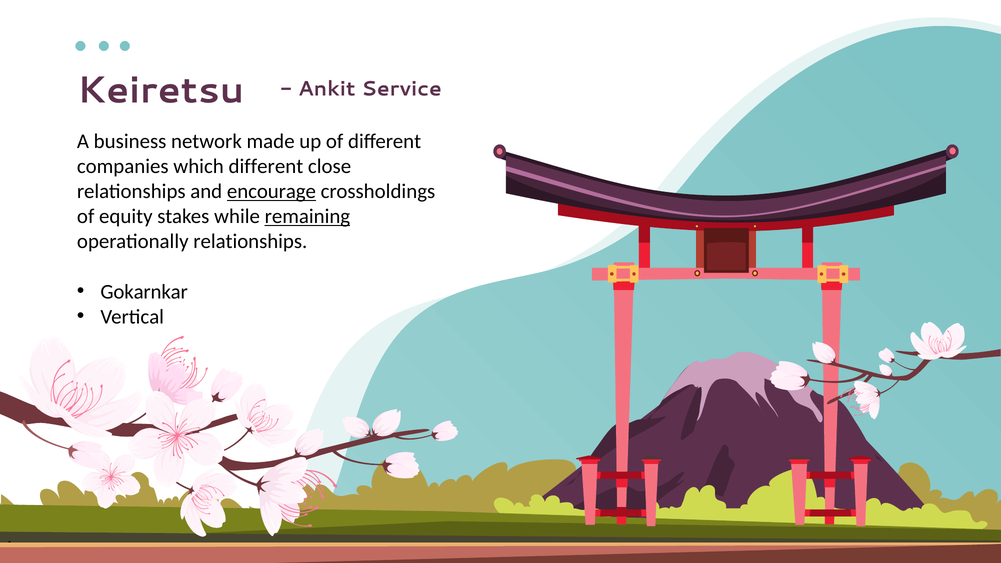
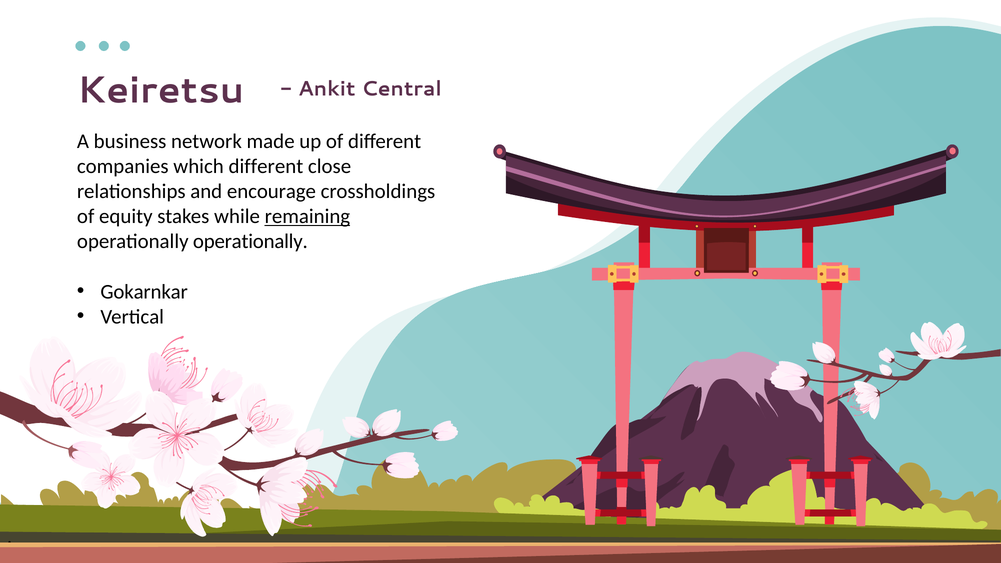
Service: Service -> Central (402, 89)
encourage underline: present -> none (271, 192)
operationally relationships: relationships -> operationally (250, 242)
